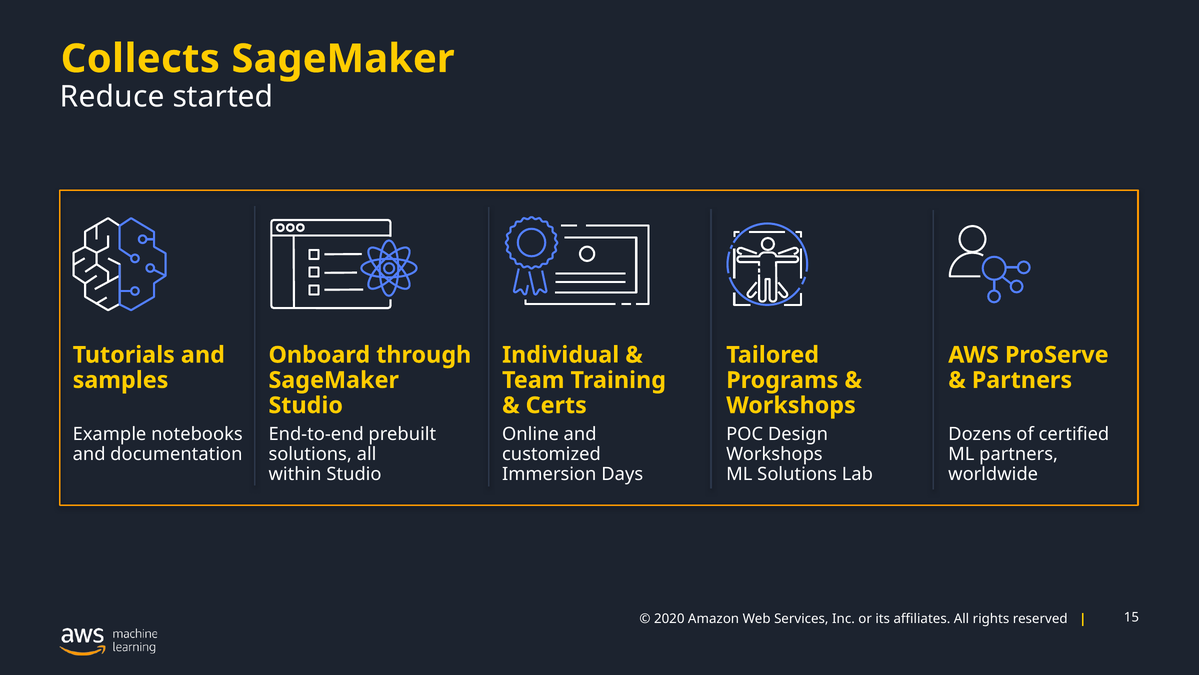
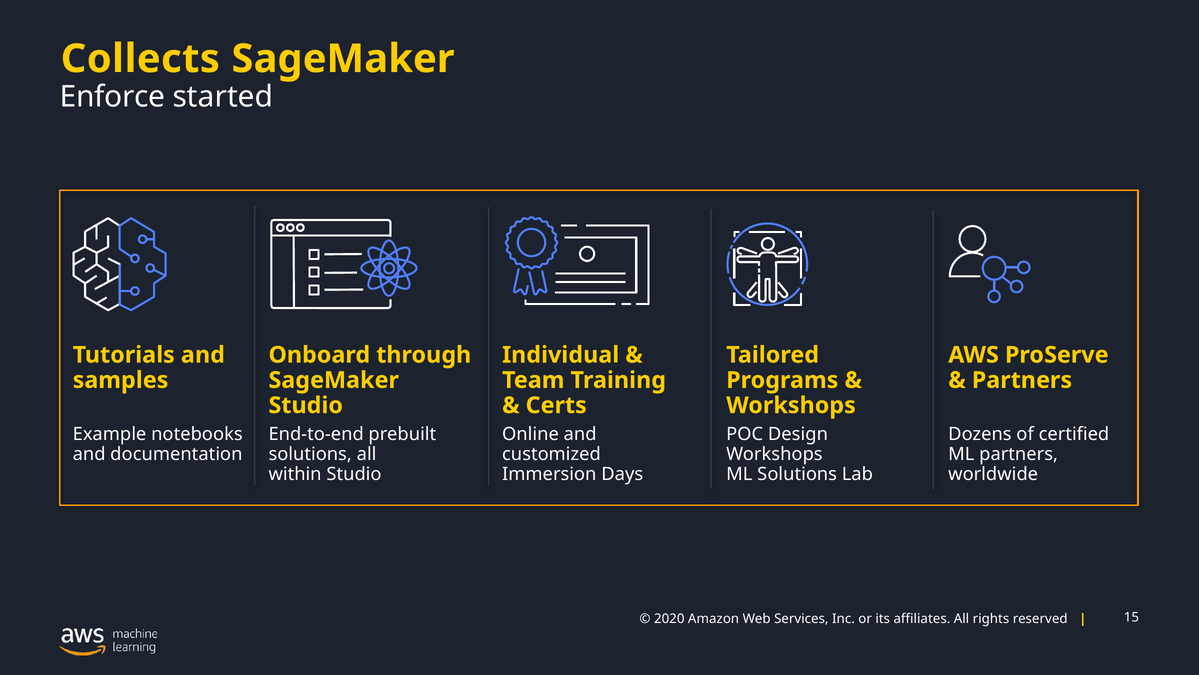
Reduce: Reduce -> Enforce (113, 97)
